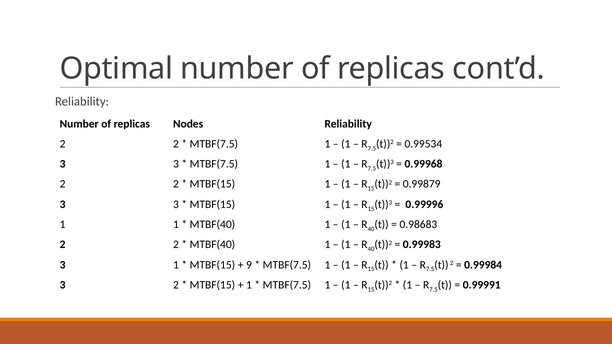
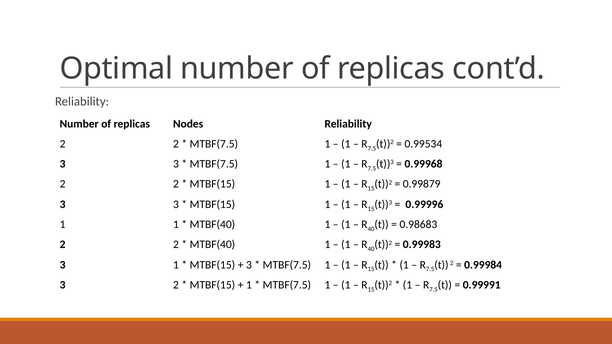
9: 9 -> 3 (249, 265)
